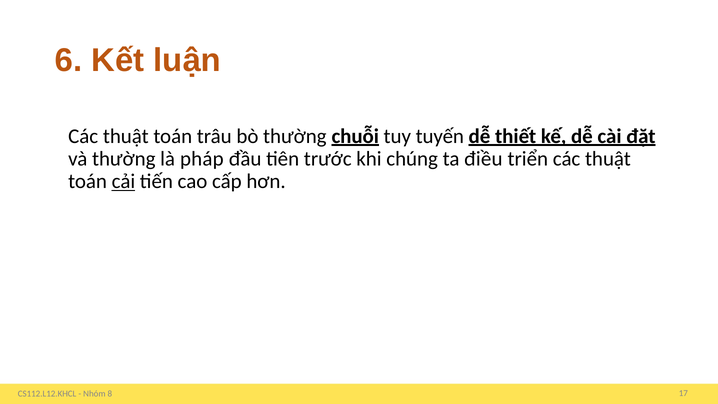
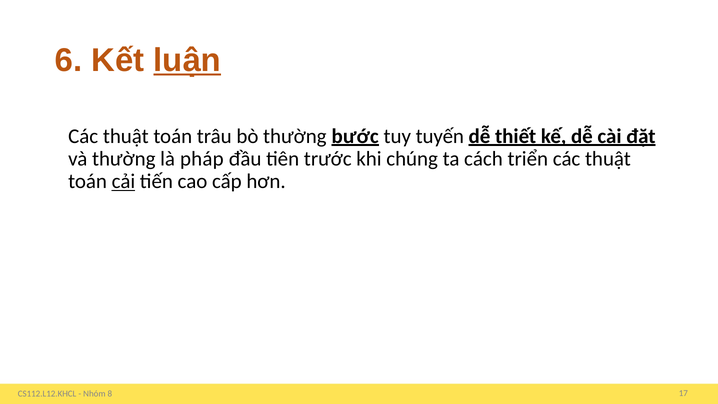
luận underline: none -> present (187, 60)
chuỗi: chuỗi -> bước (355, 136)
điều: điều -> cách (483, 159)
